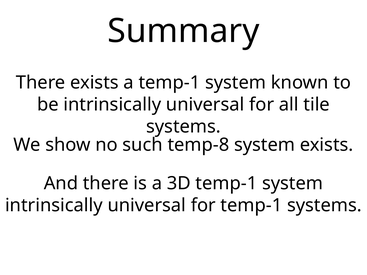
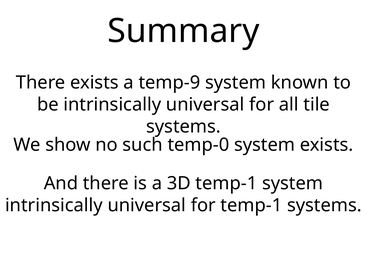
a temp-1: temp-1 -> temp-9 (169, 83)
temp-8: temp-8 -> temp-0 (198, 145)
